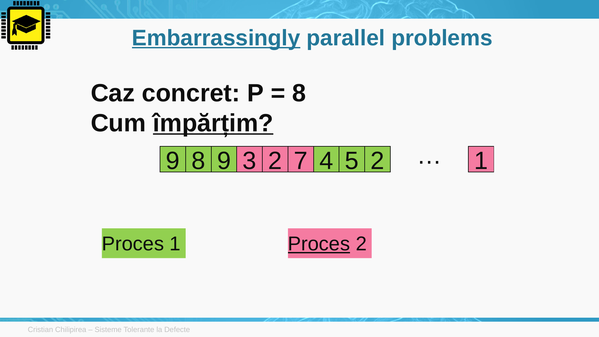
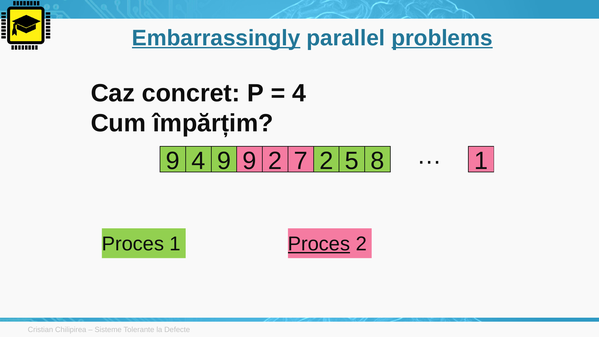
problems underline: none -> present (442, 38)
8: 8 -> 4 (299, 93)
împărțim underline: present -> none (213, 123)
9 8: 8 -> 4 (198, 161)
9 3: 3 -> 9 (250, 161)
7 4: 4 -> 2 (326, 161)
5 2: 2 -> 8 (377, 161)
